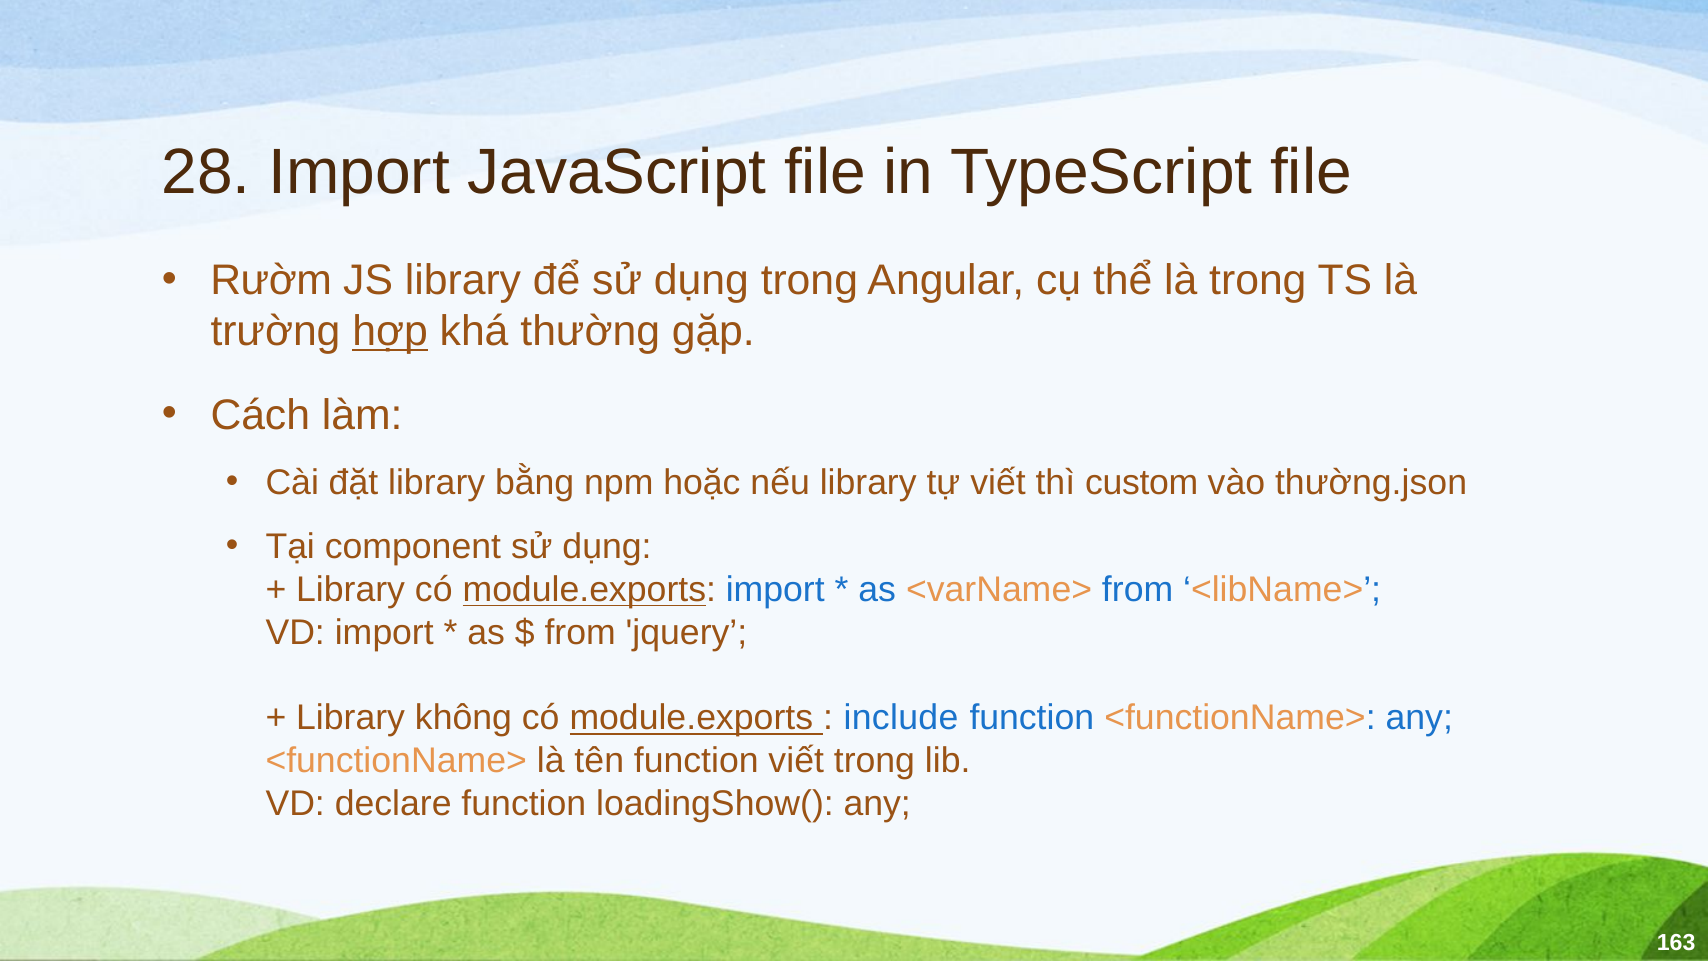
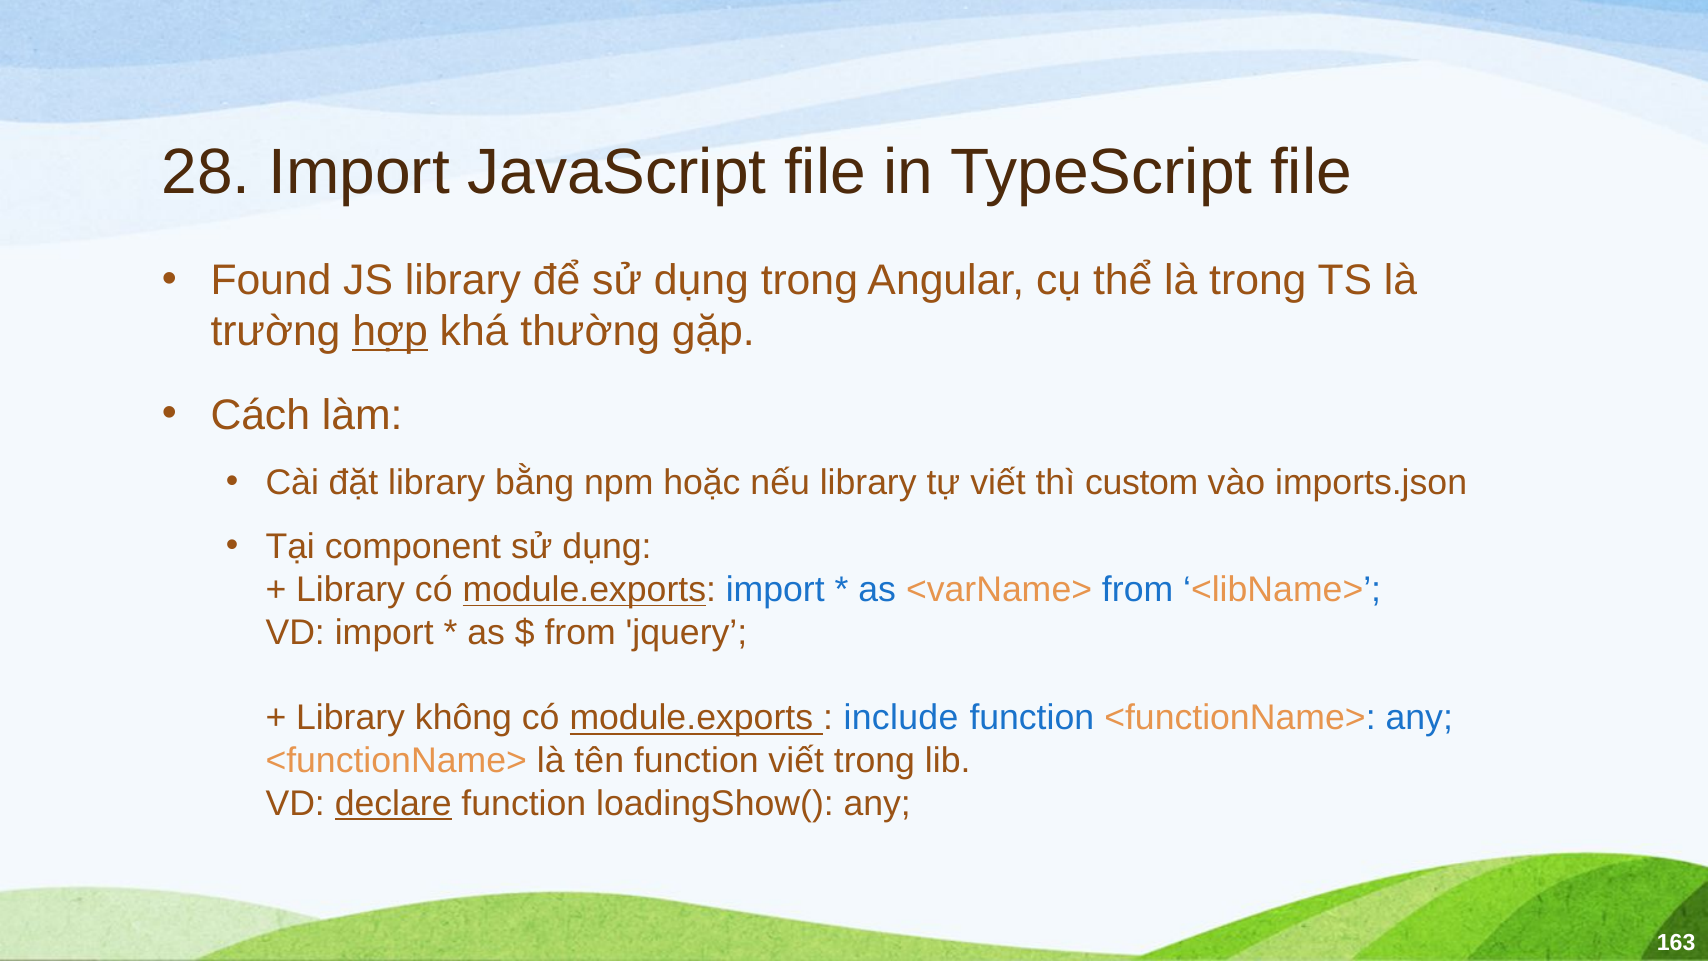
Rườm: Rườm -> Found (271, 280)
thường.json: thường.json -> imports.json (1371, 483)
declare underline: none -> present (393, 803)
